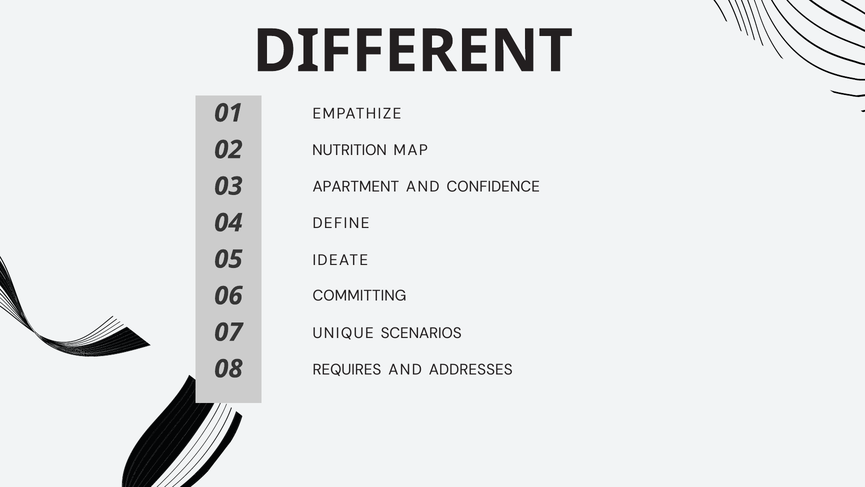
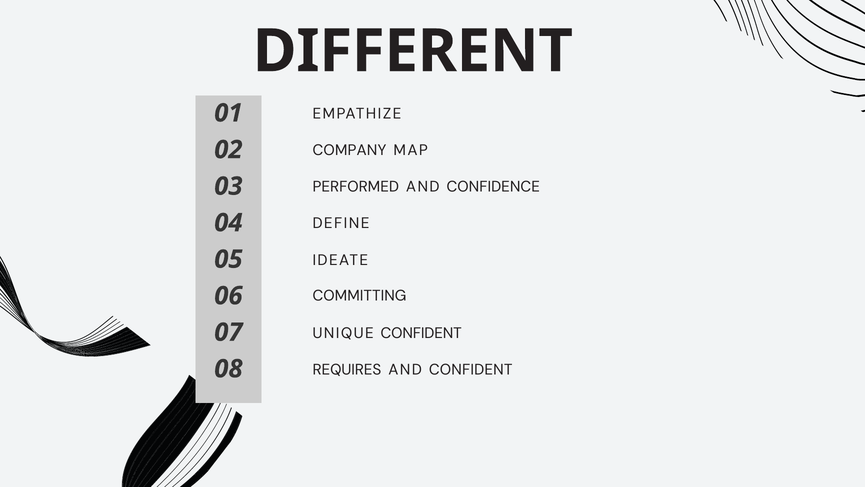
NUTRITION: NUTRITION -> COMPANY (349, 150)
APARTMENT: APARTMENT -> PERFORMED (356, 187)
UNIQUE SCENARIOS: SCENARIOS -> CONFIDENT (421, 333)
AND ADDRESSES: ADDRESSES -> CONFIDENT (471, 369)
